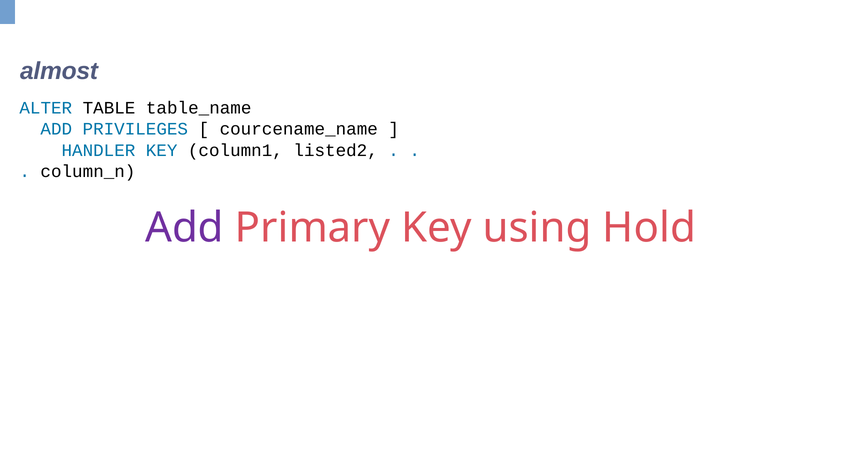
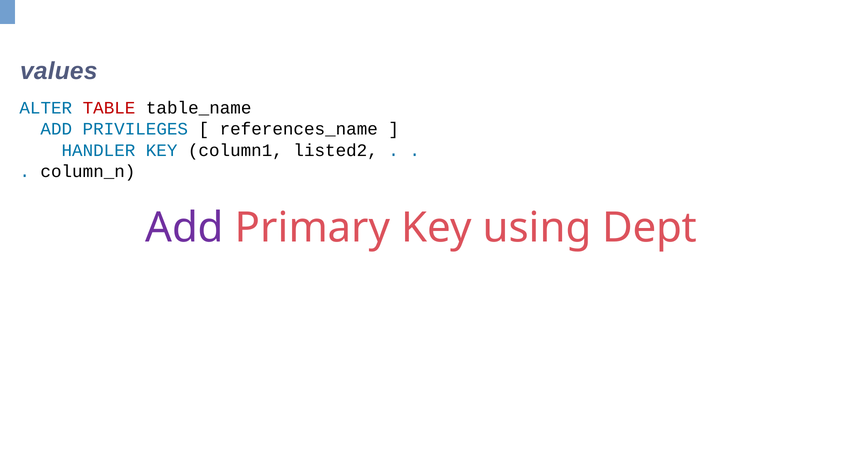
almost: almost -> values (59, 71)
TABLE colour: black -> red (109, 108)
courcename_name: courcename_name -> references_name (299, 129)
Hold: Hold -> Dept (650, 228)
